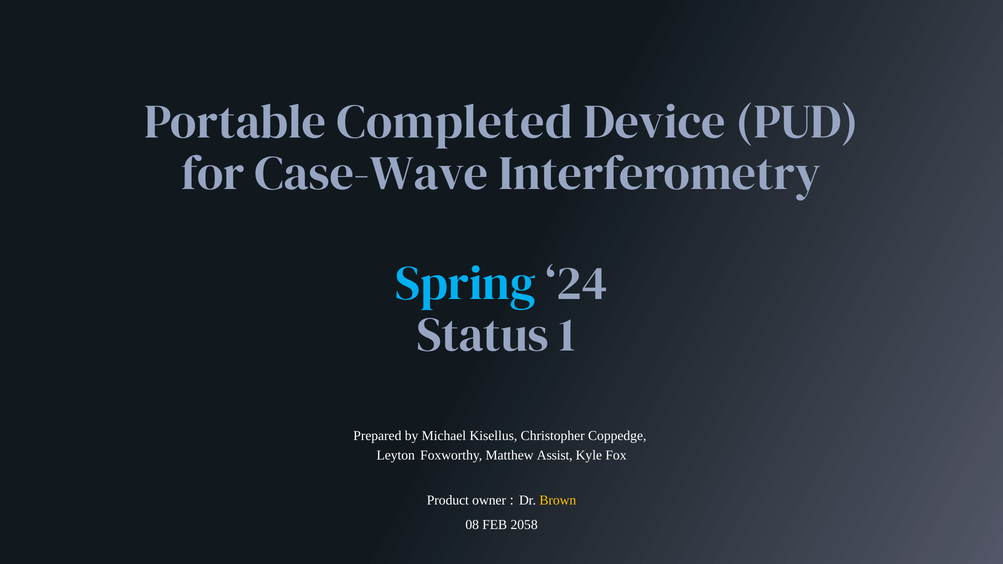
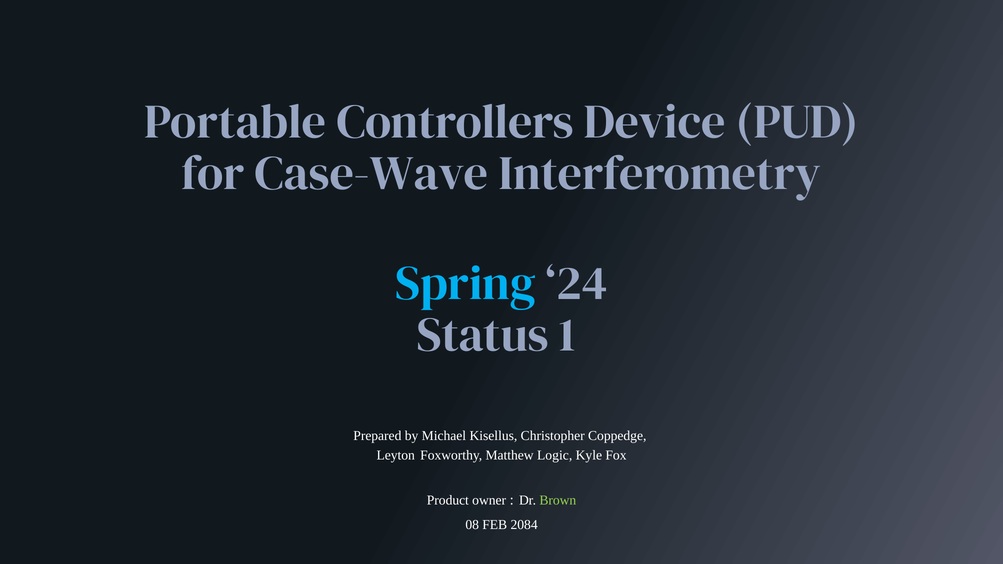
Completed: Completed -> Controllers (455, 122)
Assist: Assist -> Logic (555, 456)
Brown colour: yellow -> light green (558, 501)
2058: 2058 -> 2084 (524, 525)
